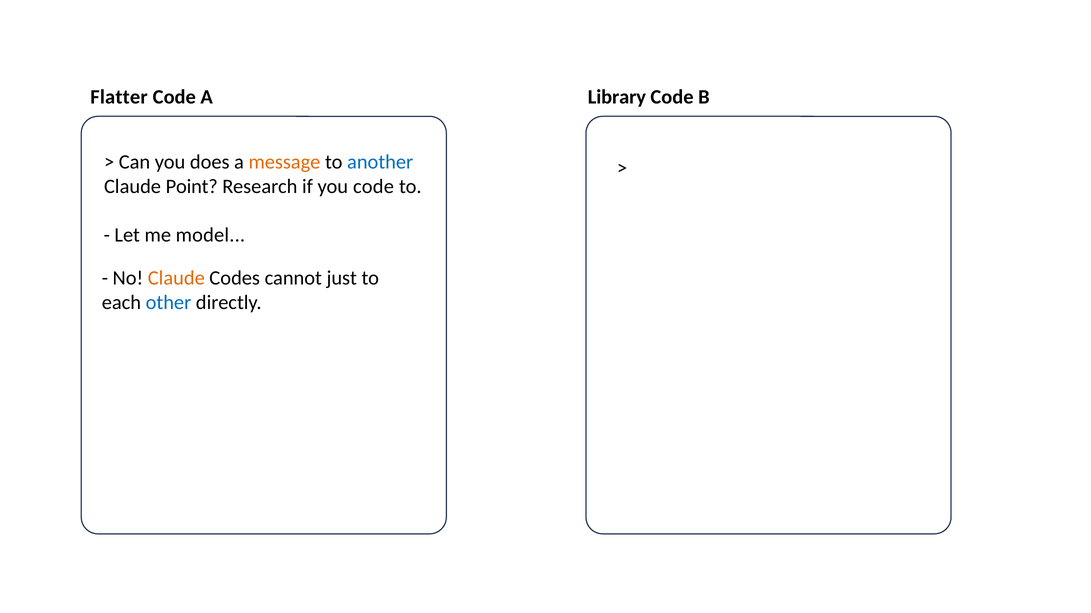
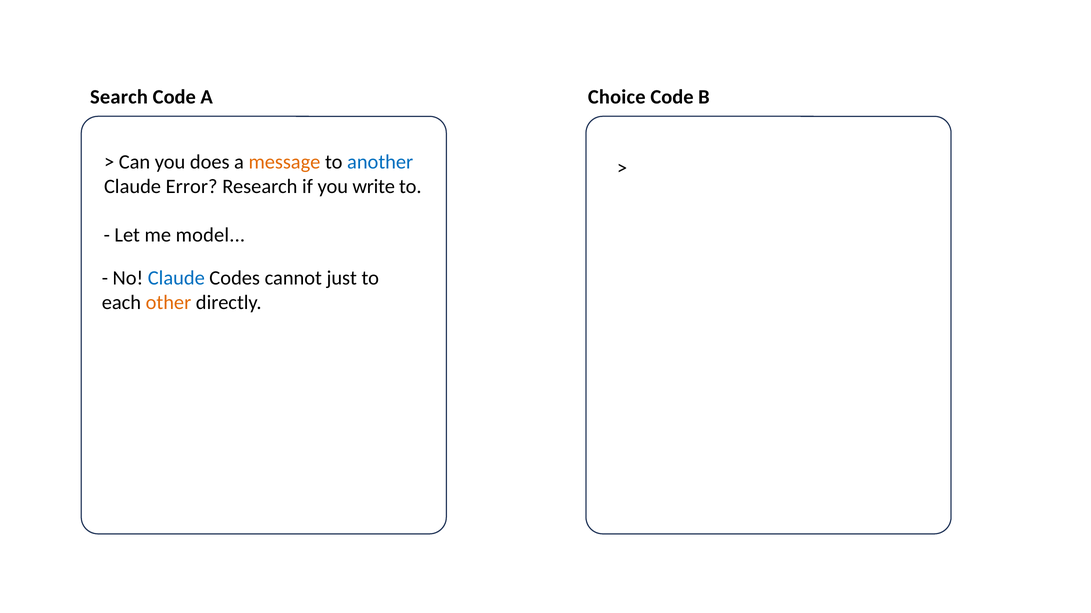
Flatter: Flatter -> Search (119, 97)
Library: Library -> Choice (617, 97)
Point: Point -> Error (192, 187)
you code: code -> write (374, 187)
Claude colour: orange -> blue (176, 278)
other colour: blue -> orange (168, 303)
